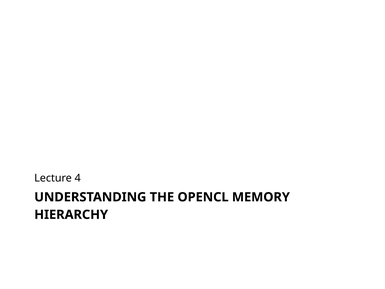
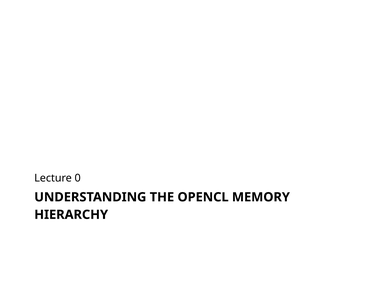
4: 4 -> 0 (78, 178)
